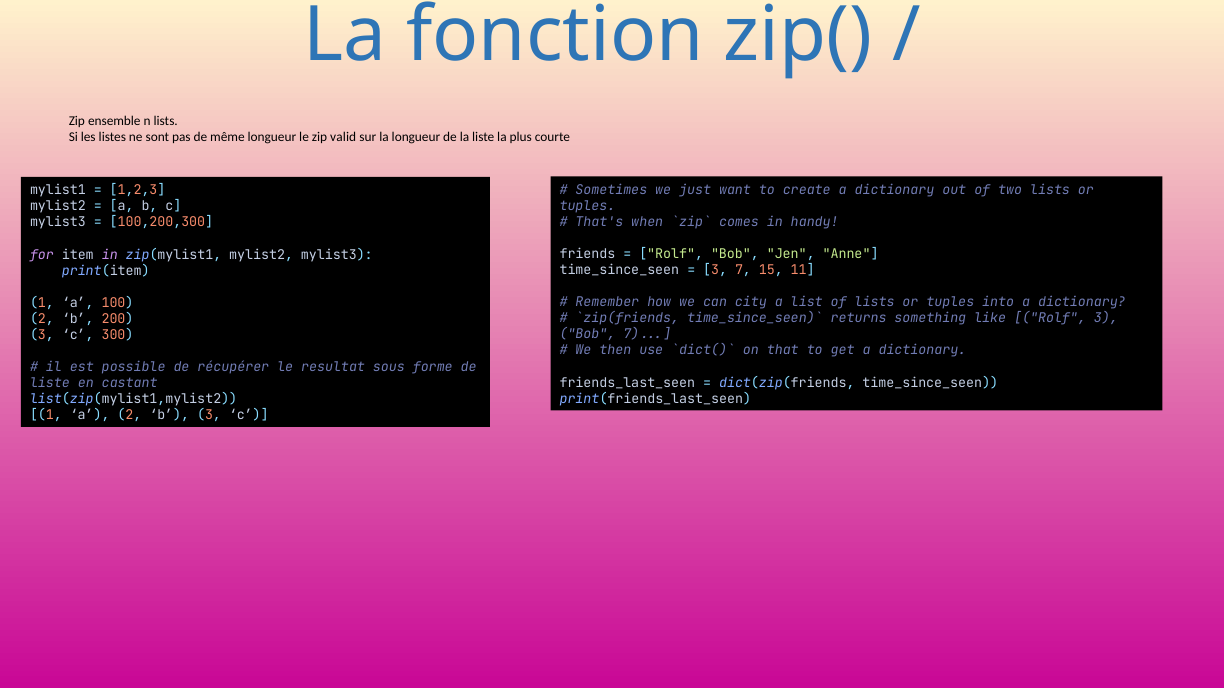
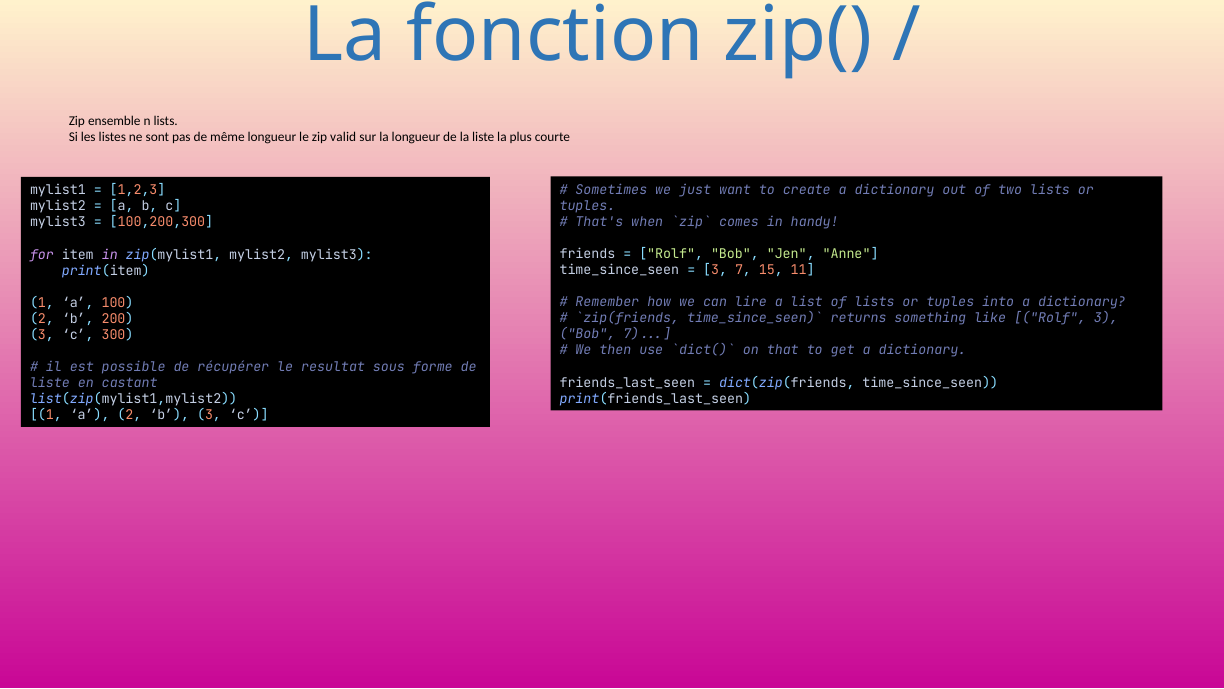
city: city -> lire (751, 302)
